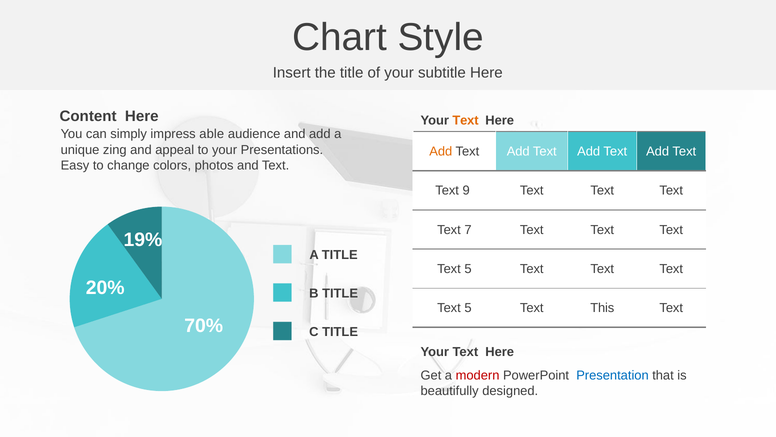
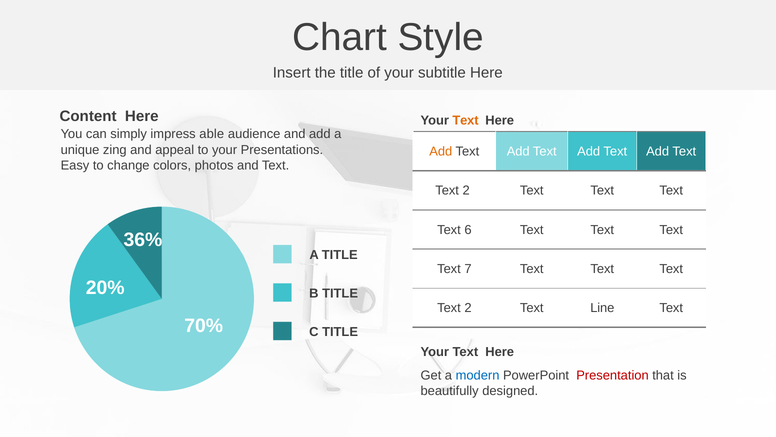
9: 9 -> 2 (466, 190)
7: 7 -> 6 (468, 229)
19%: 19% -> 36% (143, 240)
5: 5 -> 7 (468, 269)
5: 5 -> 2 (468, 308)
This: This -> Line (602, 308)
modern colour: red -> blue (478, 375)
Presentation colour: blue -> red (612, 375)
